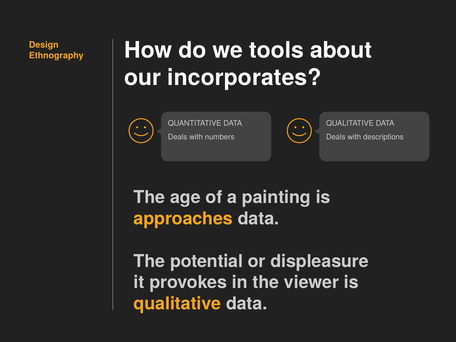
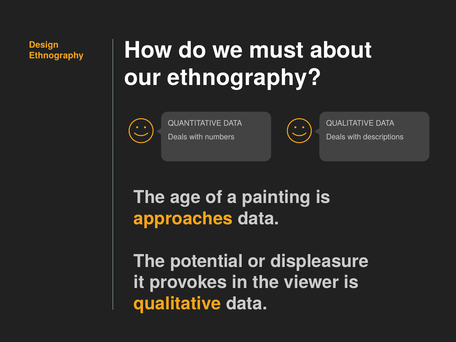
tools: tools -> must (276, 50)
our incorporates: incorporates -> ethnography (244, 78)
